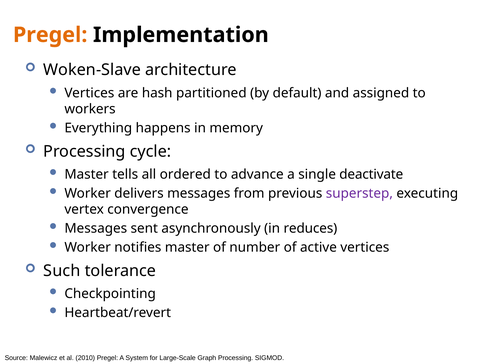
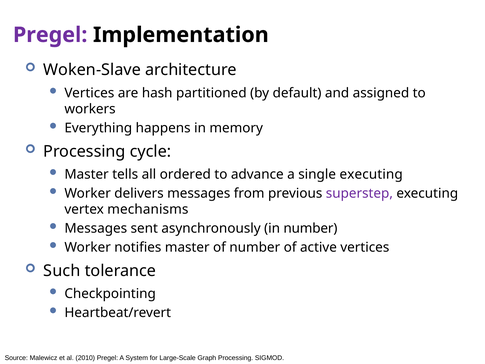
Pregel colour: orange -> purple (50, 35)
single deactivate: deactivate -> executing (371, 174)
convergence: convergence -> mechanisms (148, 209)
in reduces: reduces -> number (310, 228)
